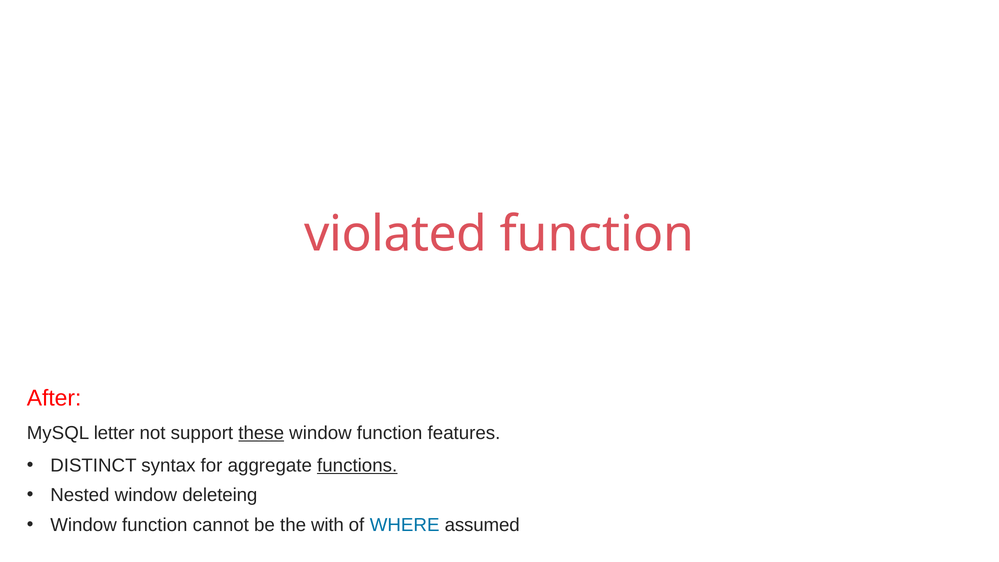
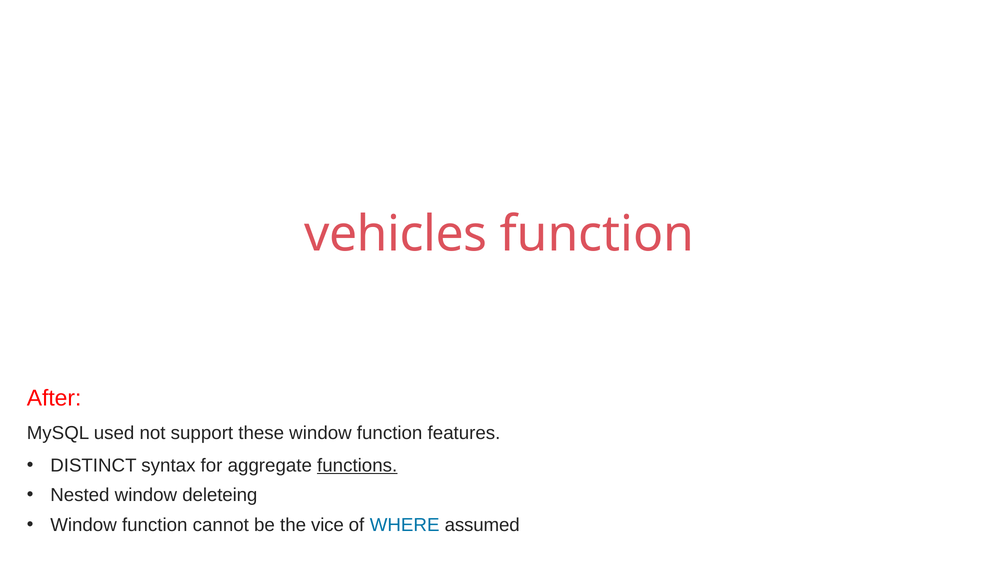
violated: violated -> vehicles (396, 234)
letter: letter -> used (114, 433)
these underline: present -> none (261, 433)
with: with -> vice (327, 525)
